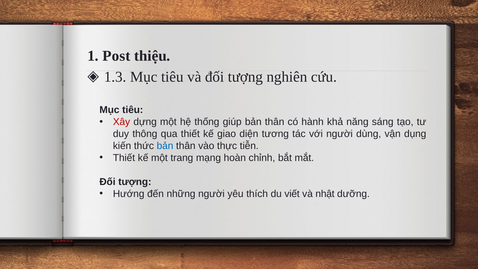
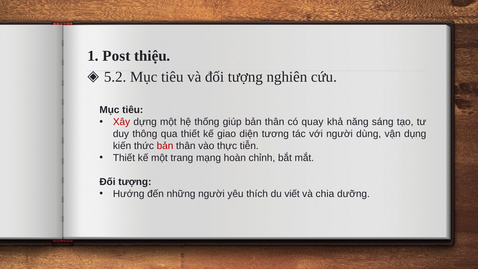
1.3: 1.3 -> 5.2 (115, 77)
hành: hành -> quay (313, 122)
bản colour: blue -> red (165, 146)
nhật: nhật -> chia (325, 194)
